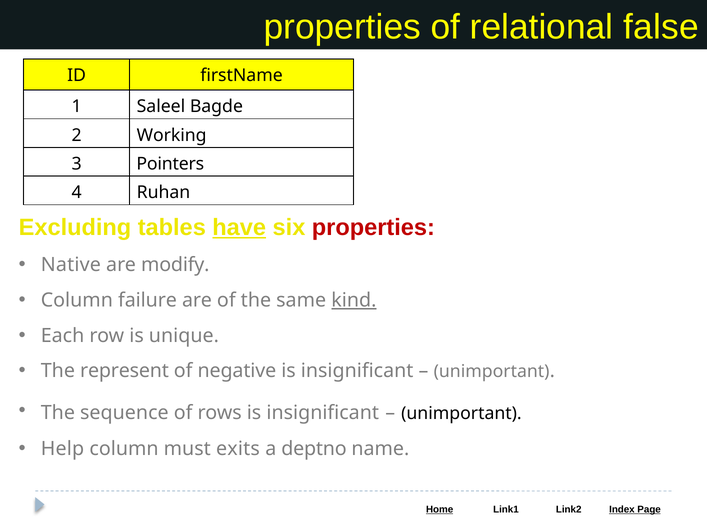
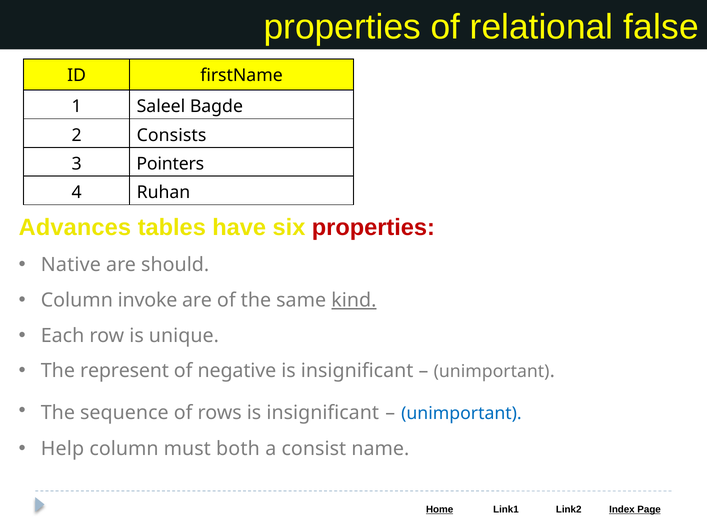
Working: Working -> Consists (172, 135)
Excluding: Excluding -> Advances (75, 228)
have underline: present -> none (239, 228)
modify: modify -> should (175, 265)
failure: failure -> invoke (148, 300)
unimportant colour: black -> blue (461, 413)
exits: exits -> both (238, 449)
deptno: deptno -> consist (314, 449)
